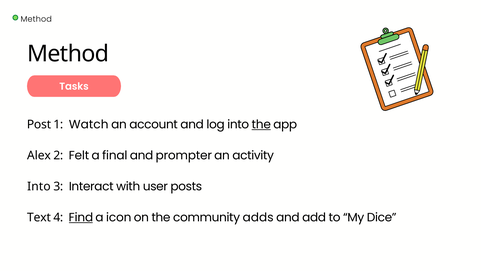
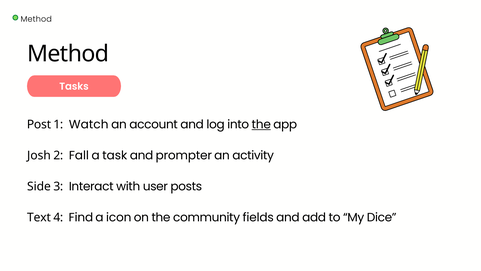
Alex: Alex -> Josh (39, 155)
Felt: Felt -> Fall (79, 155)
final: final -> task (115, 155)
Into: Into -> Side (39, 186)
Find underline: present -> none (81, 217)
adds: adds -> fields (258, 217)
